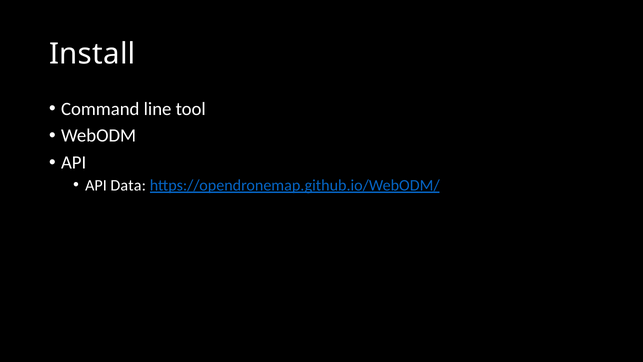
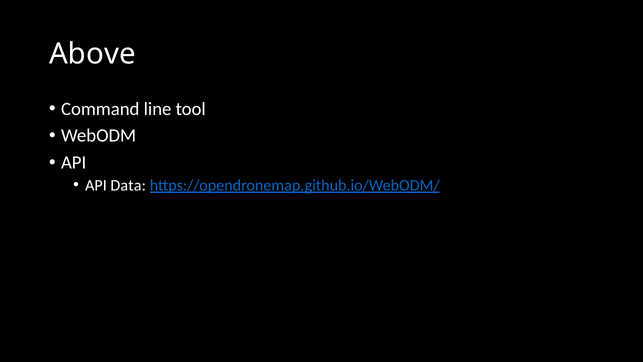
Install: Install -> Above (92, 54)
